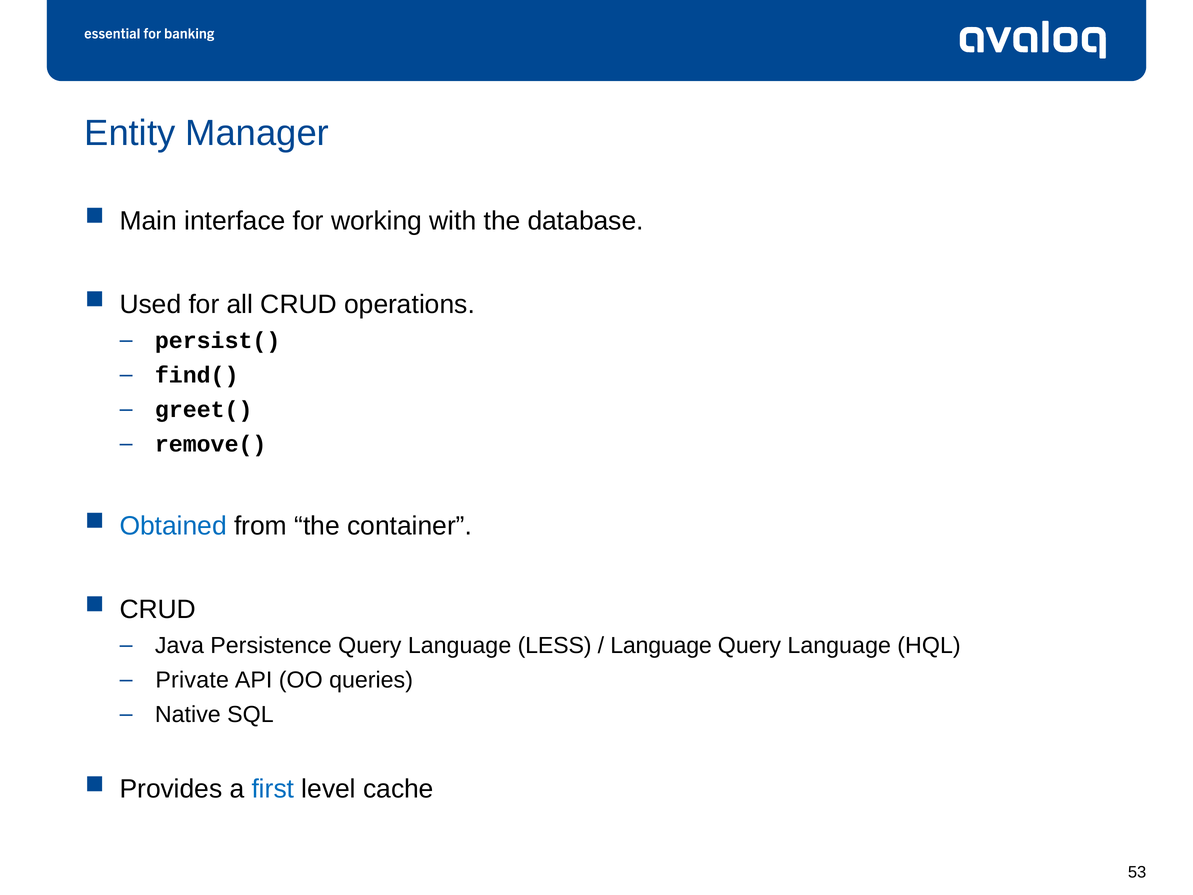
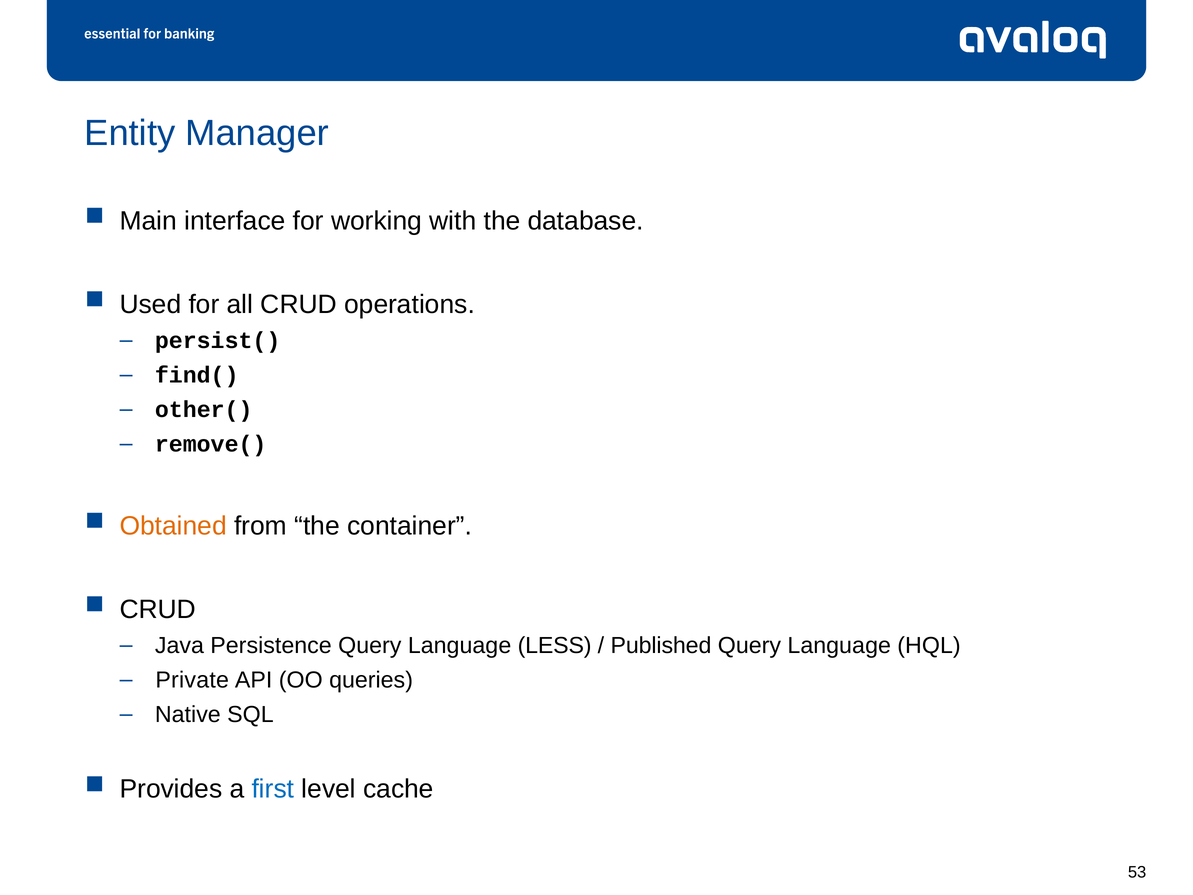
greet(: greet( -> other( (204, 410)
Obtained colour: blue -> orange (173, 526)
Language: Language -> Published (661, 646)
